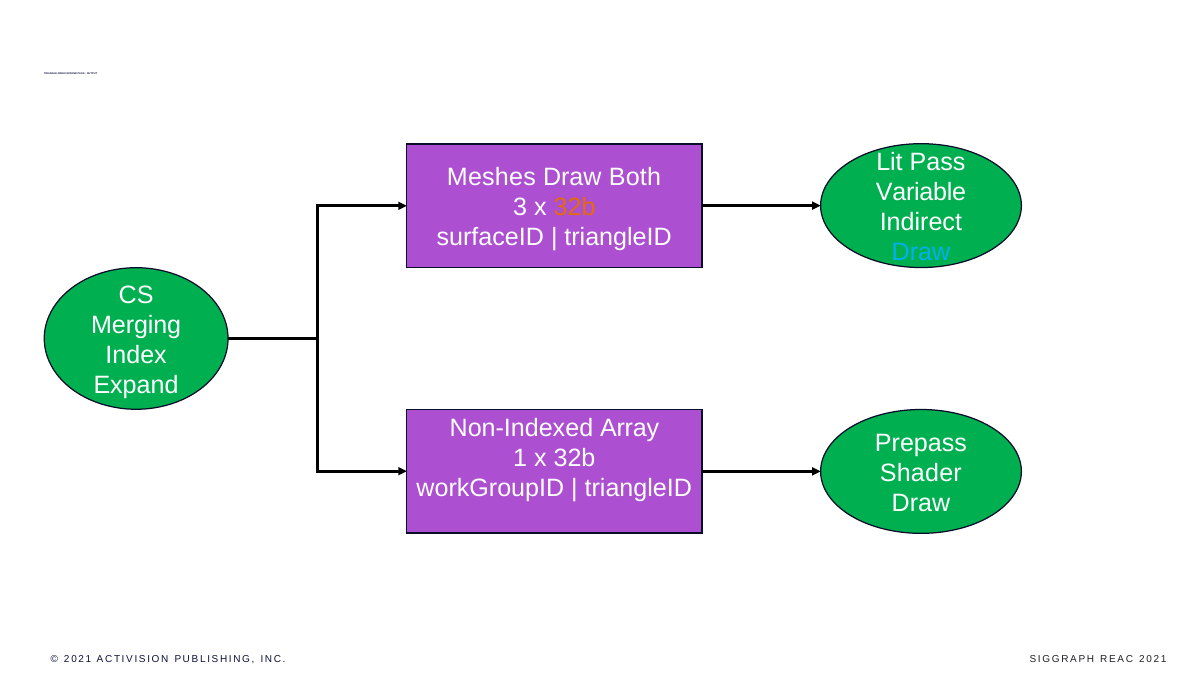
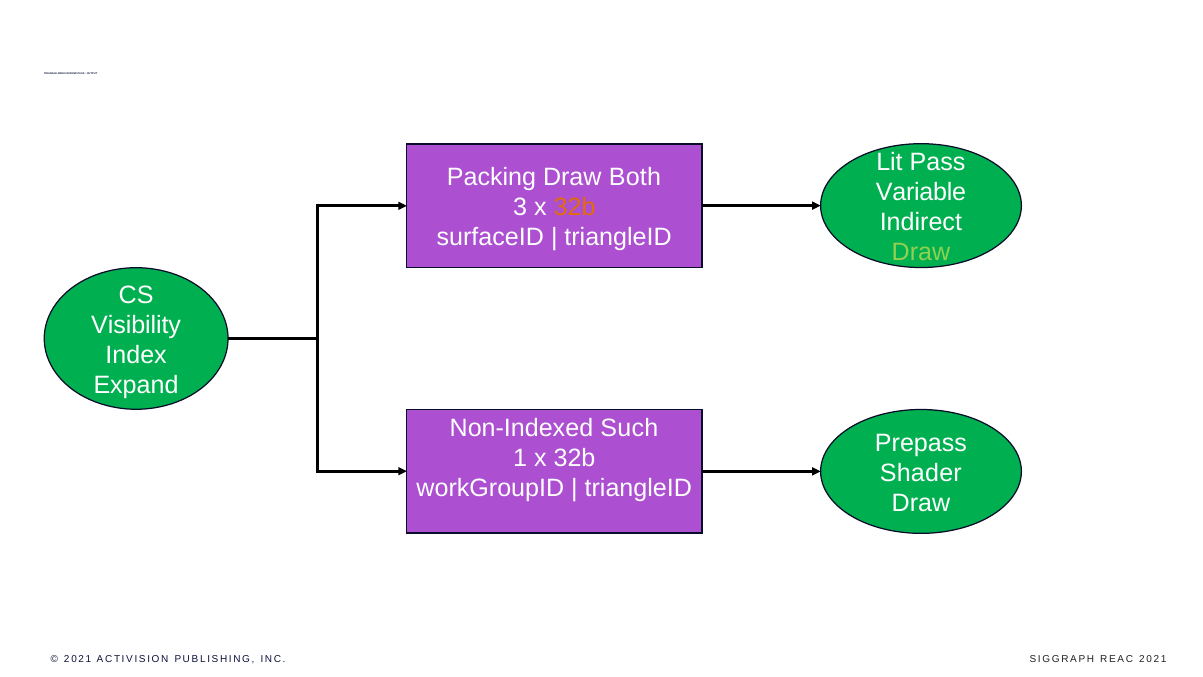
Meshes: Meshes -> Packing (492, 177)
Draw colour: light blue -> light green (921, 252)
Merging: Merging -> Visibility (136, 325)
Array: Array -> Such (629, 428)
